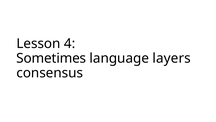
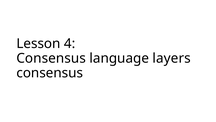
Sometimes: Sometimes -> Consensus (51, 58)
